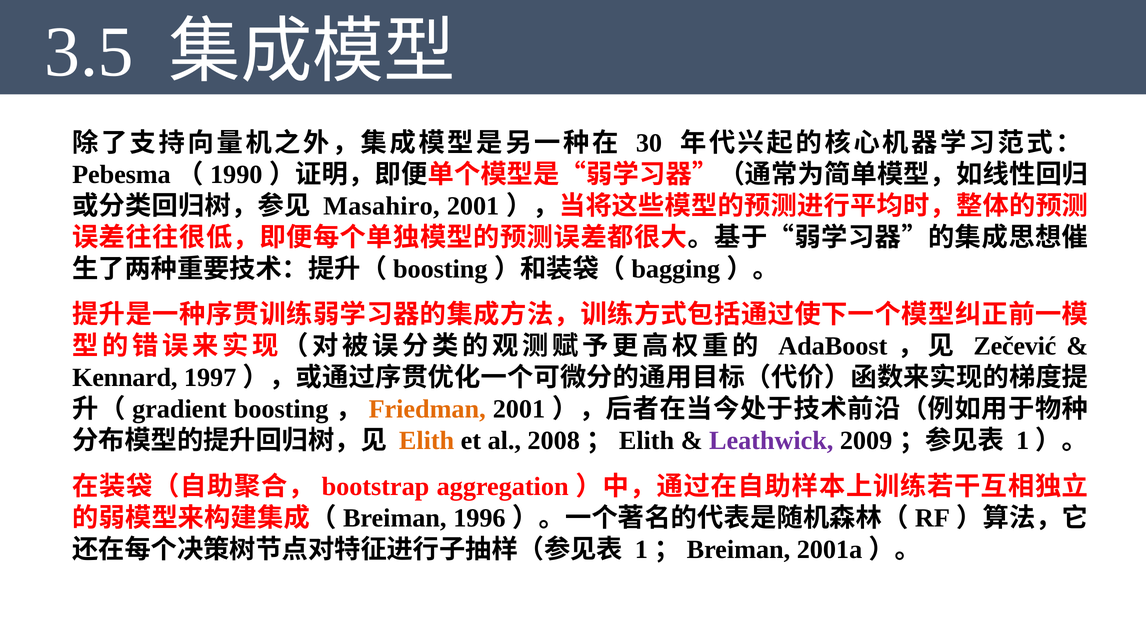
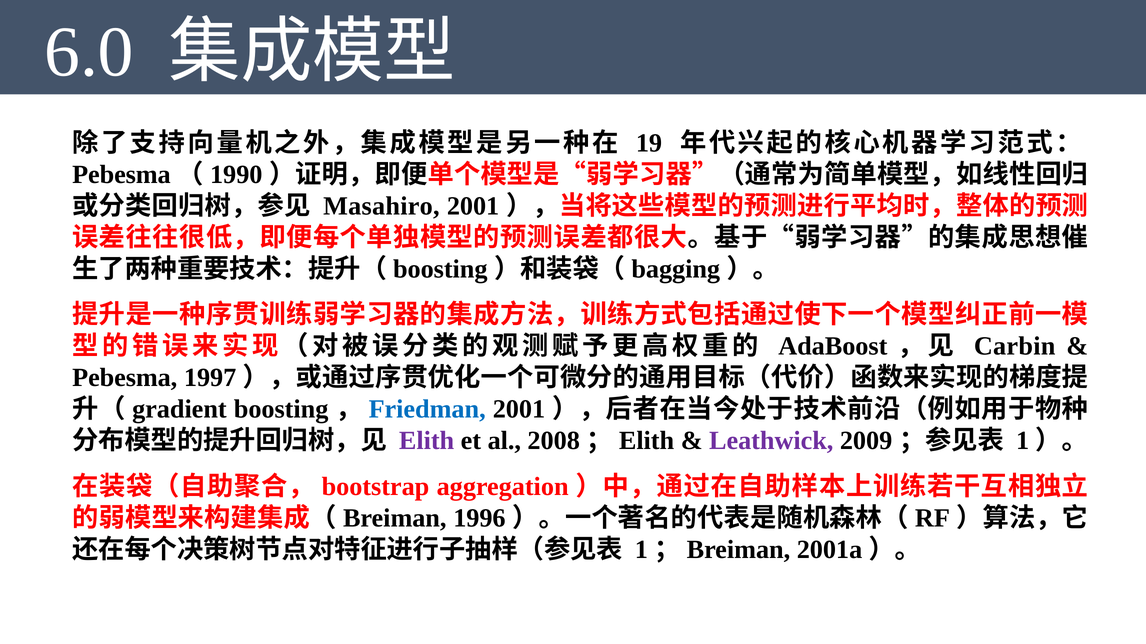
3.5: 3.5 -> 6.0 (89, 52)
30: 30 -> 19 (649, 143)
Zečević: Zečević -> Carbin (1015, 347)
Kennard: Kennard -> Pebesma (125, 378)
Friedman colour: orange -> blue (427, 410)
Elith colour: orange -> purple (427, 441)
